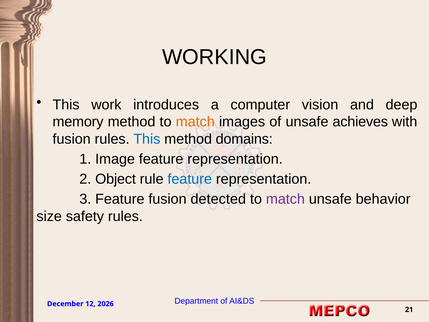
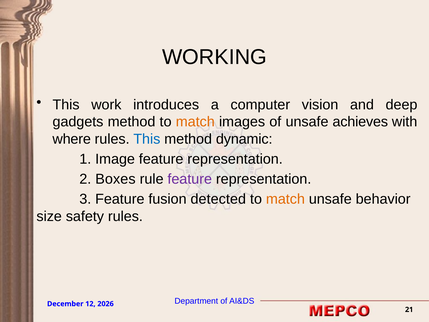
memory: memory -> gadgets (78, 122)
fusion: fusion -> where (72, 139)
domains: domains -> dynamic (244, 139)
Object: Object -> Boxes (115, 179)
feature colour: blue -> purple (190, 179)
match colour: purple -> orange (285, 199)
